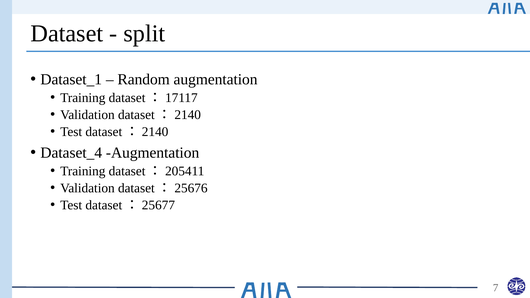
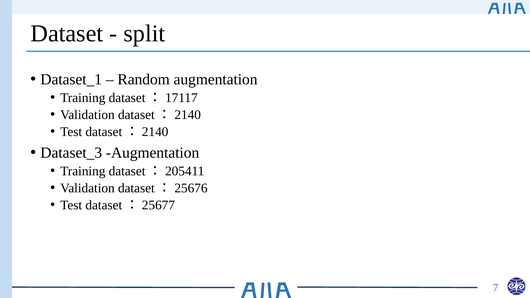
Dataset_4: Dataset_4 -> Dataset_3 (71, 153)
